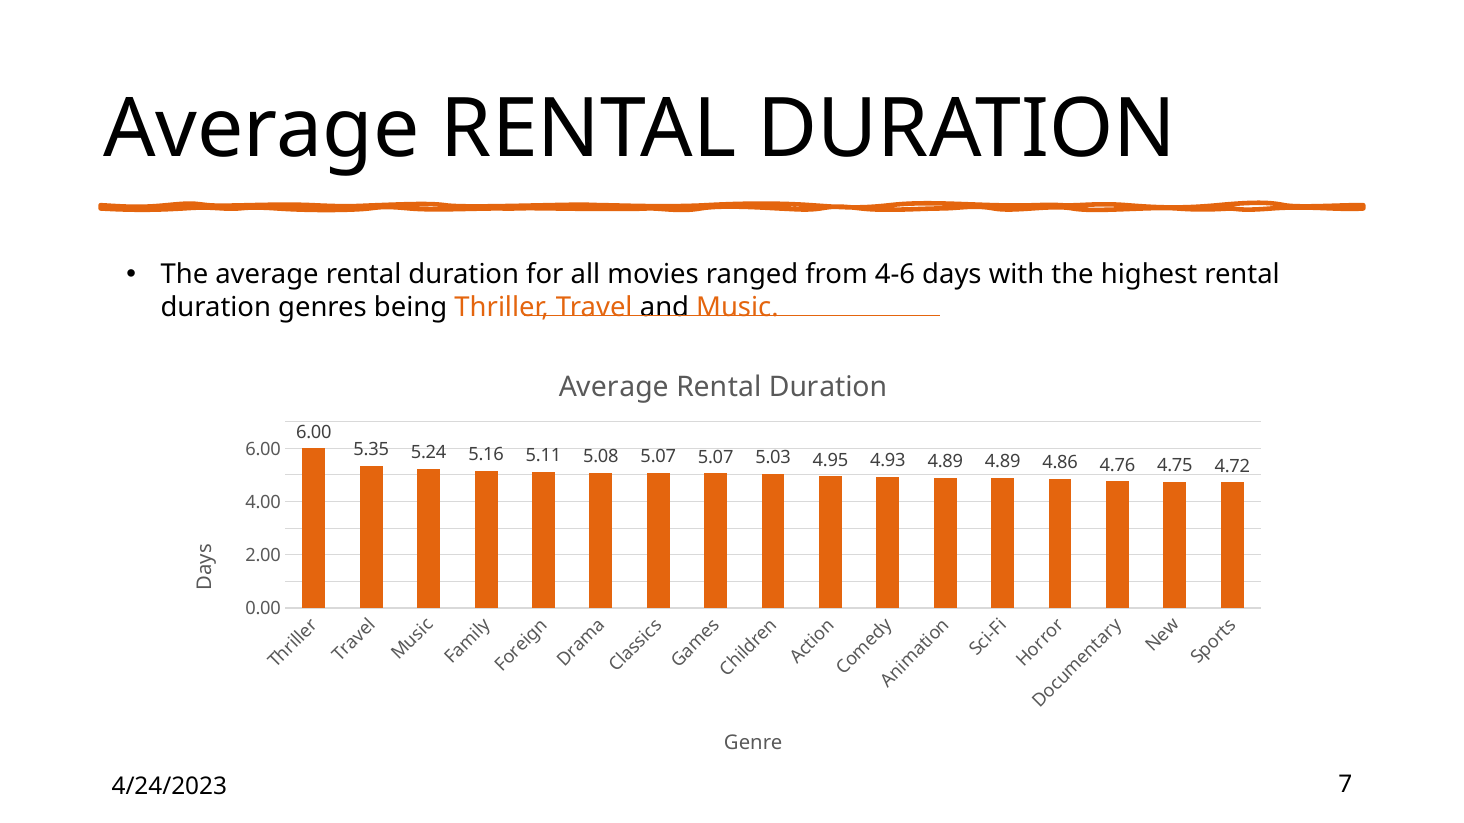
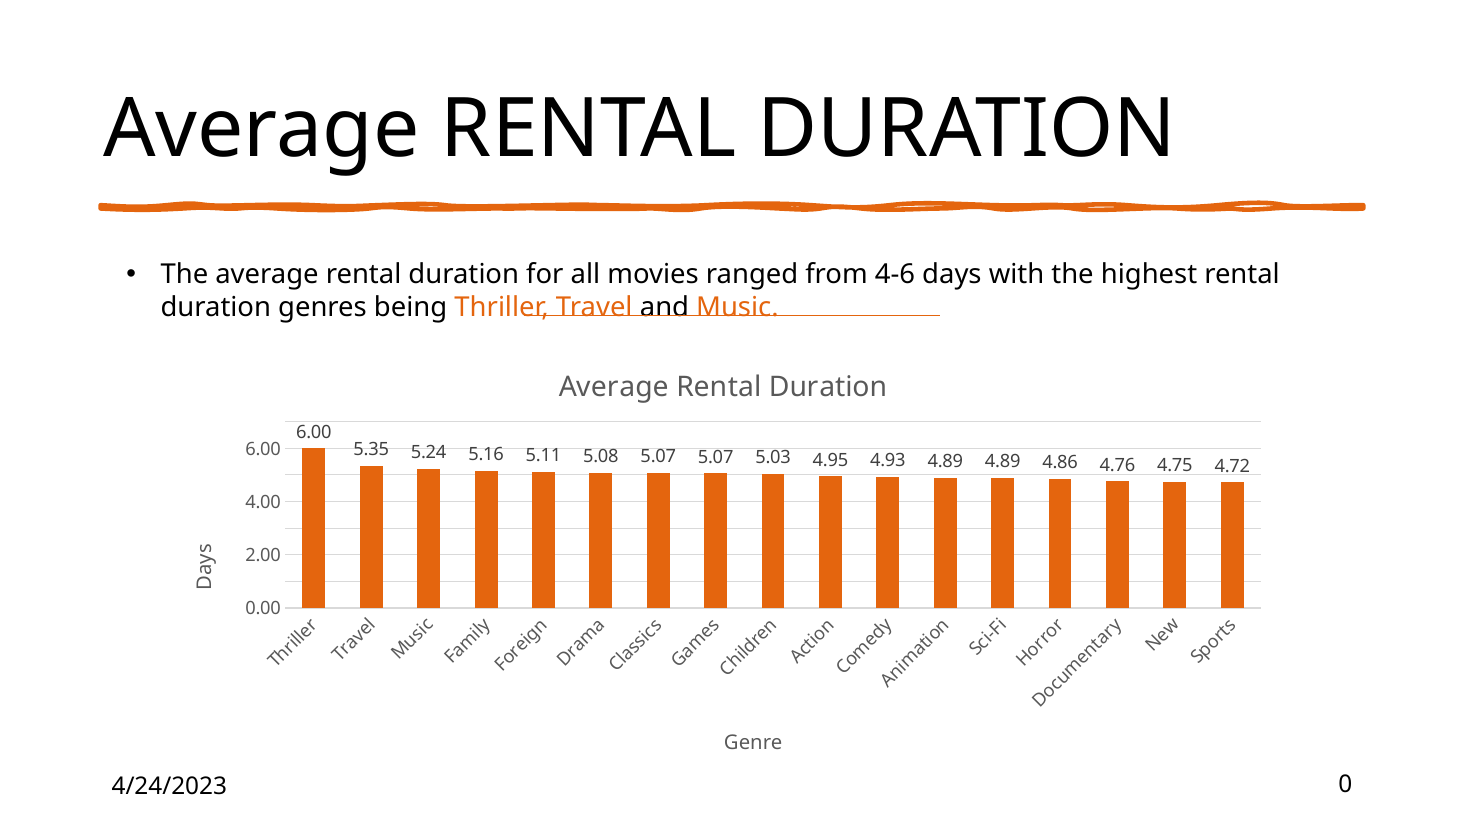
7: 7 -> 0 (1345, 785)
